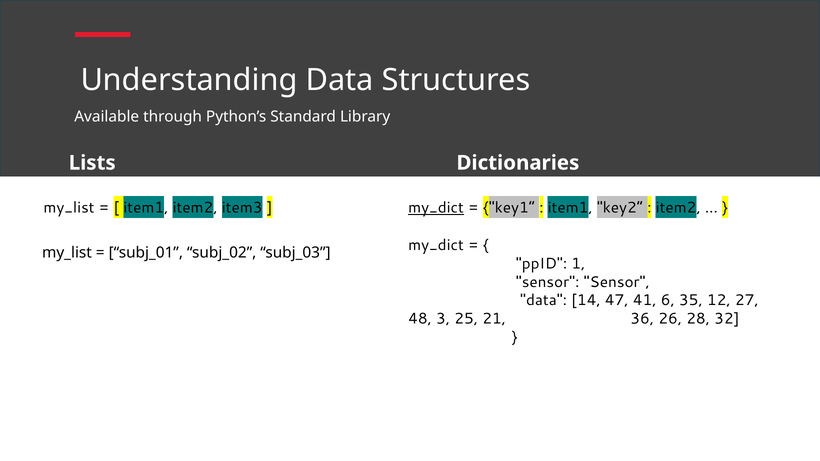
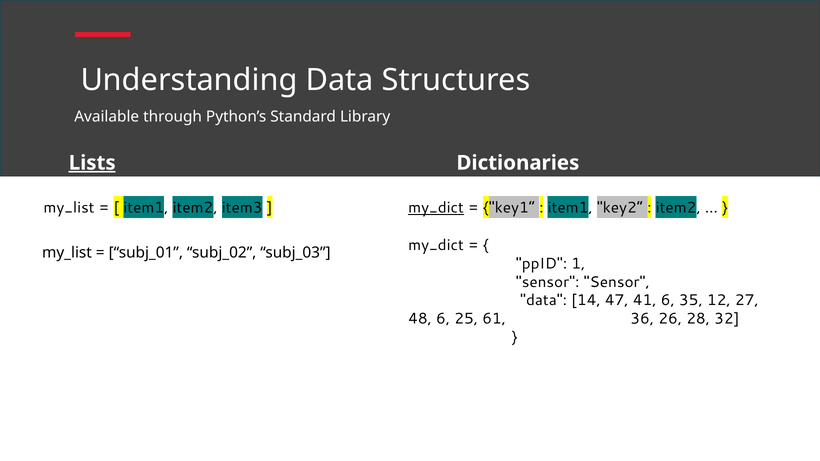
Lists underline: none -> present (92, 163)
48 3: 3 -> 6 (443, 319)
21: 21 -> 61 (494, 319)
